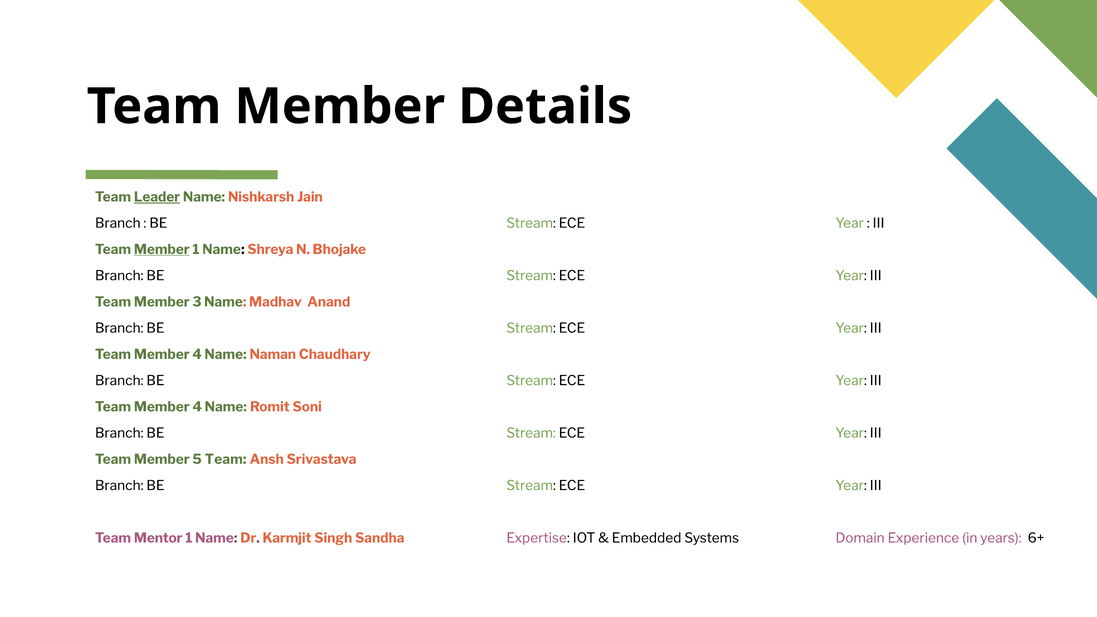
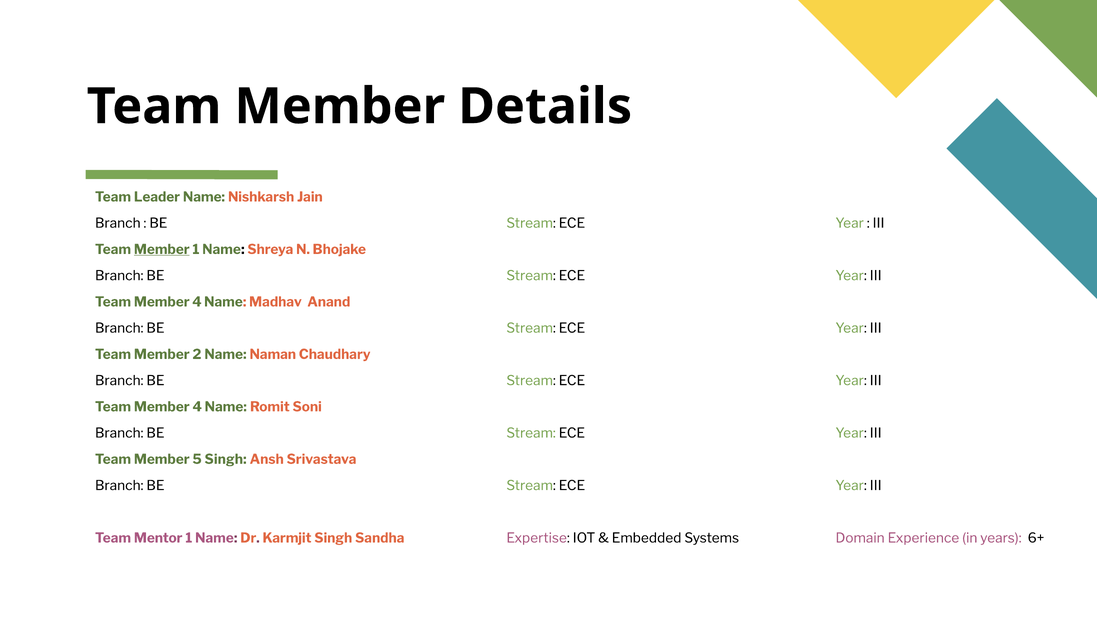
Leader underline: present -> none (157, 197)
3: 3 -> 4 (197, 302)
4: 4 -> 2 (197, 354)
5 Team: Team -> Singh (226, 459)
